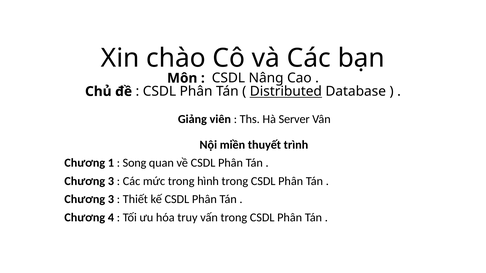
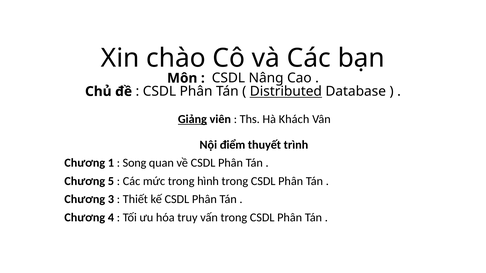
Giảng underline: none -> present (192, 119)
Server: Server -> Khách (294, 119)
miền: miền -> điểm (233, 145)
3: 3 -> 5 (111, 181)
